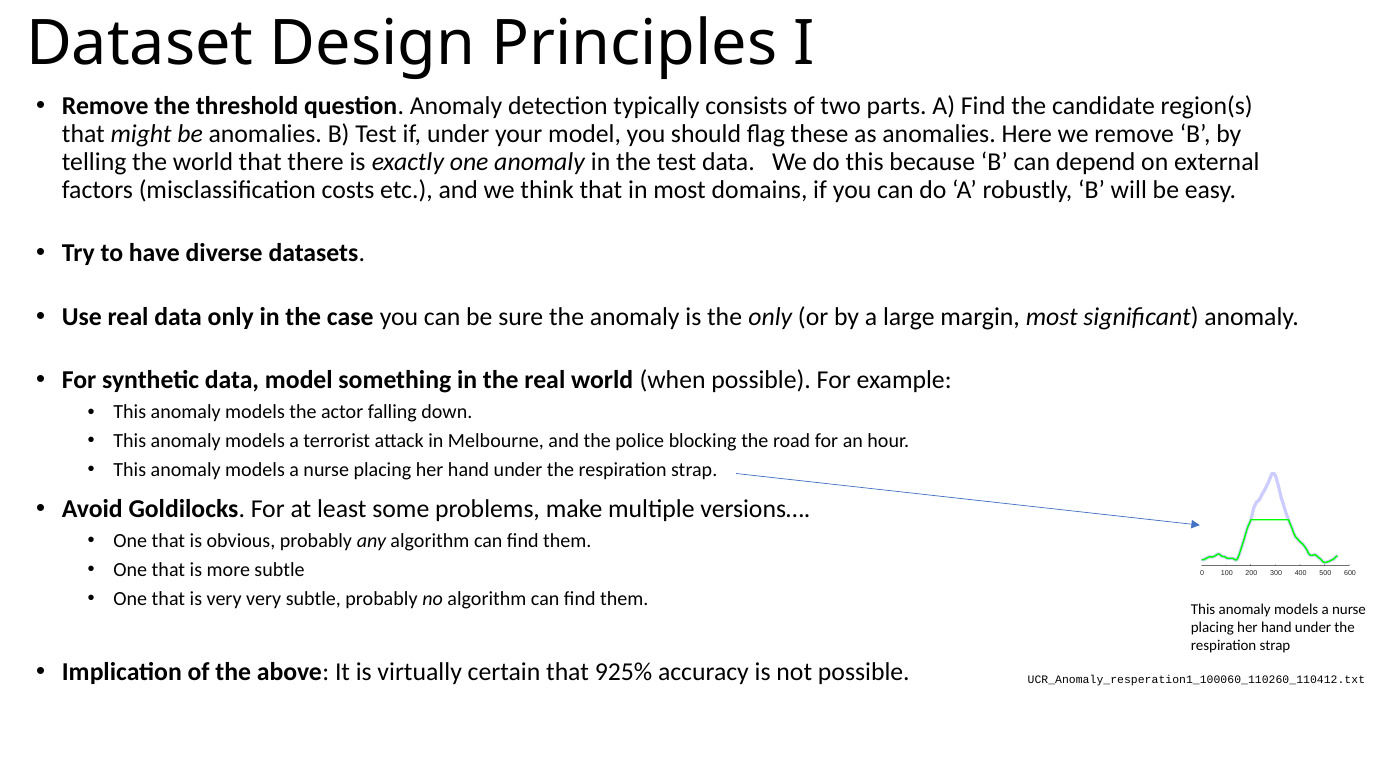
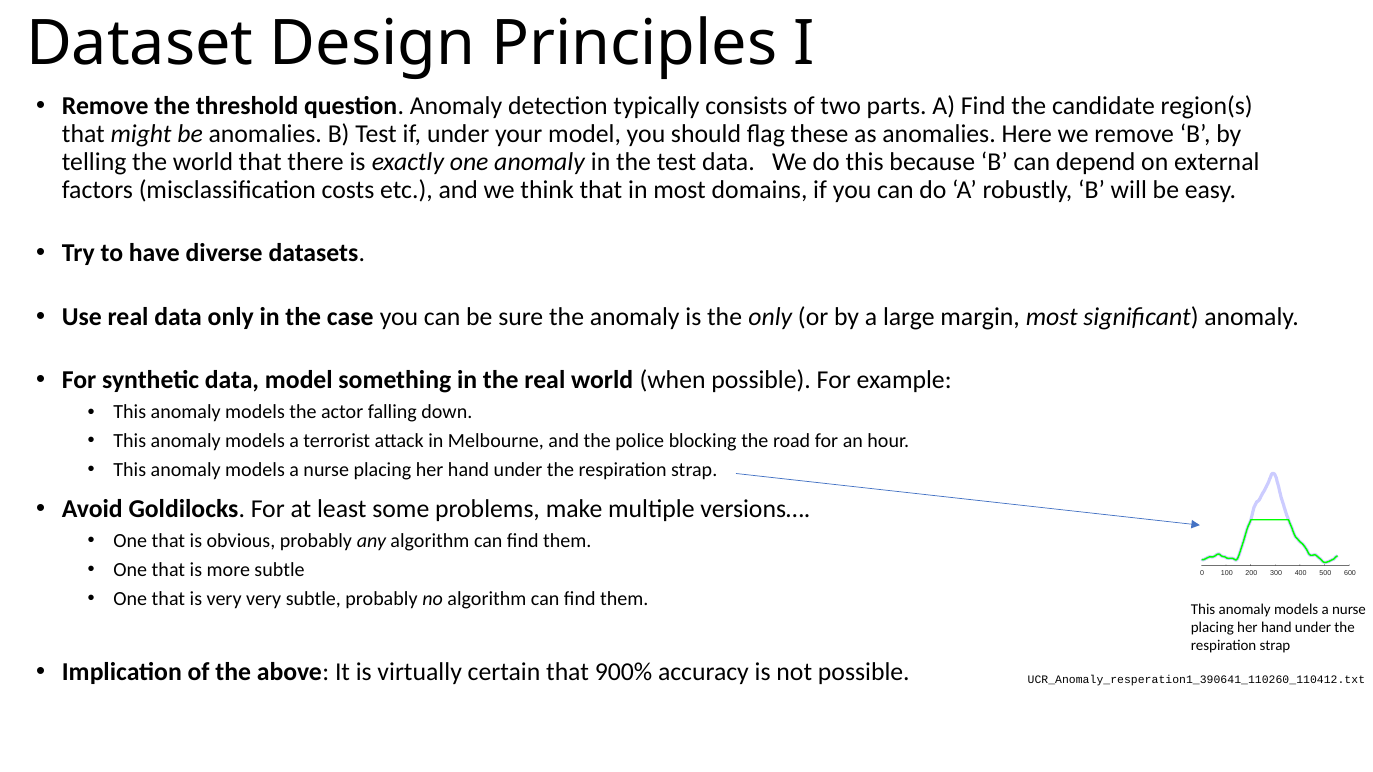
925%: 925% -> 900% (624, 673)
UCR_Anomaly_resperation1_100060_110260_110412.txt: UCR_Anomaly_resperation1_100060_110260_110412.txt -> UCR_Anomaly_resperation1_390641_110260_110412.txt (1196, 680)
